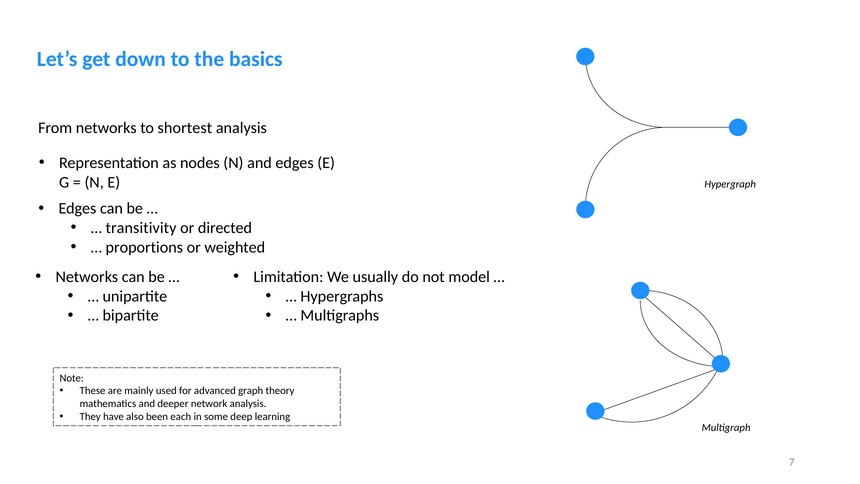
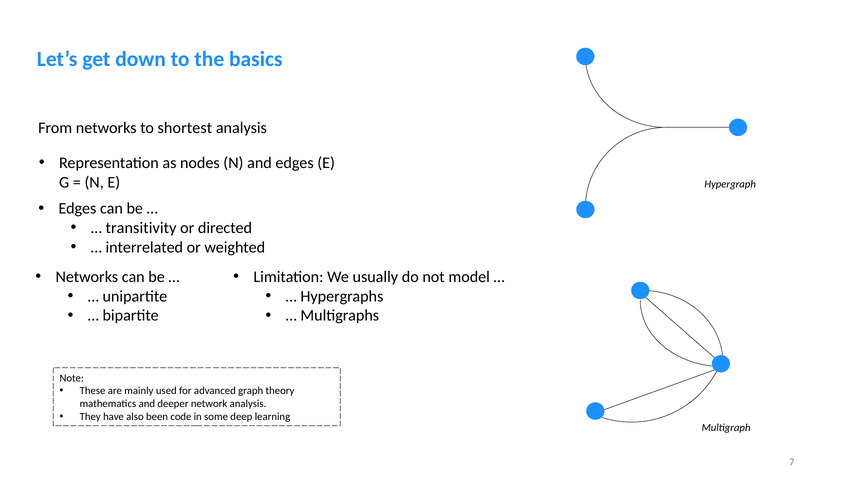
proportions: proportions -> interrelated (144, 247)
each: each -> code (181, 417)
